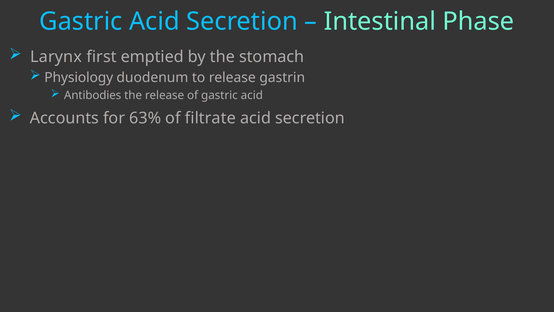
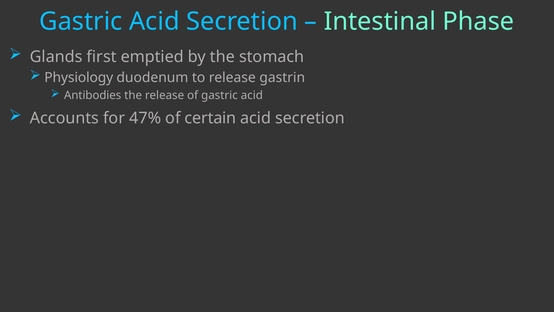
Larynx: Larynx -> Glands (56, 57)
63%: 63% -> 47% (145, 118)
filtrate: filtrate -> certain (210, 118)
